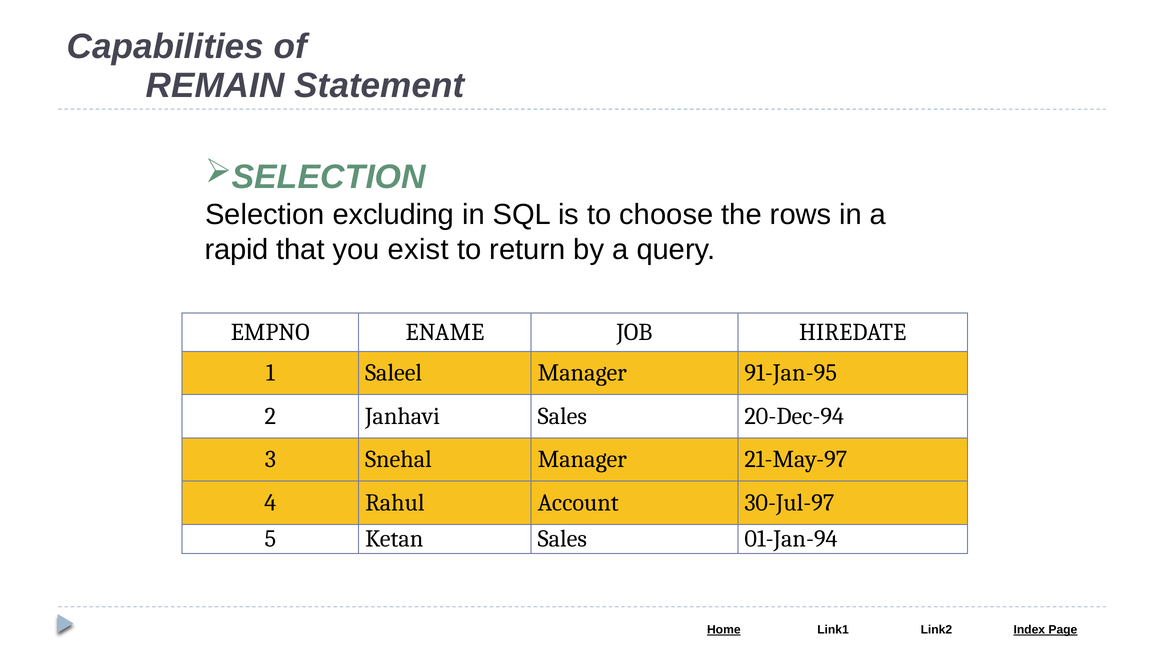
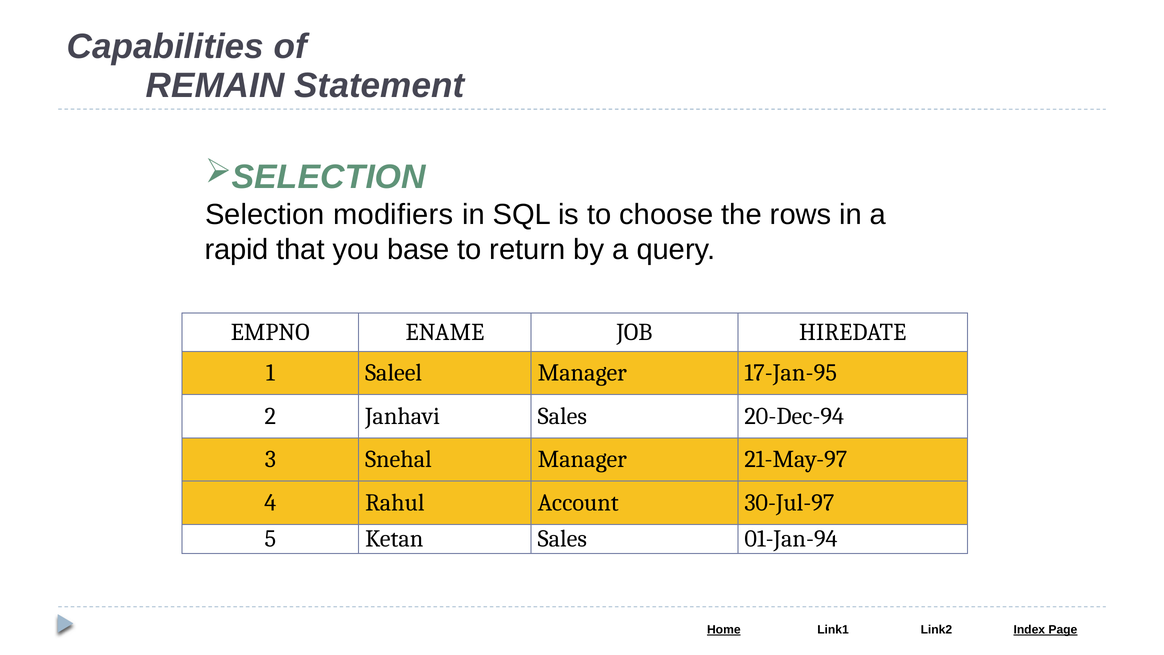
excluding: excluding -> modifiers (393, 214)
exist: exist -> base (419, 249)
91-Jan-95: 91-Jan-95 -> 17-Jan-95 (791, 373)
